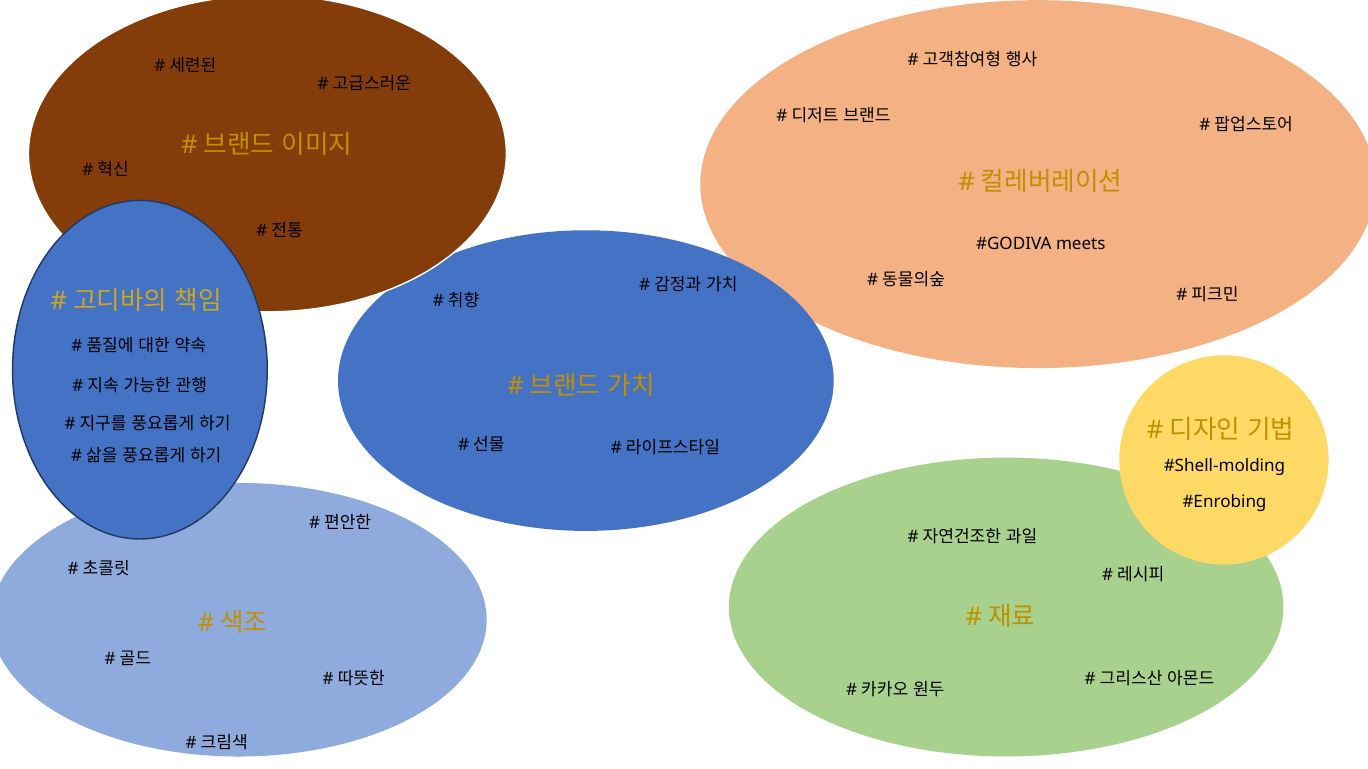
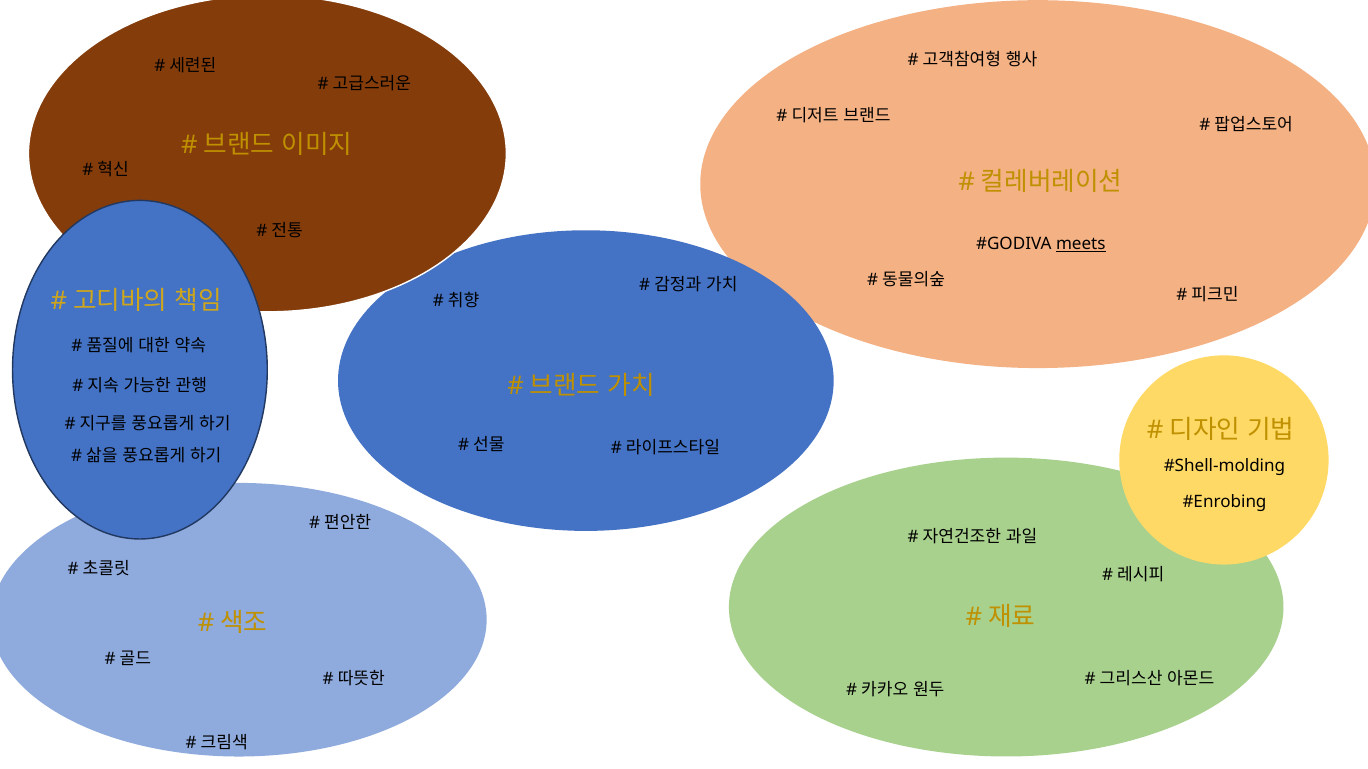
meets underline: none -> present (1081, 244)
